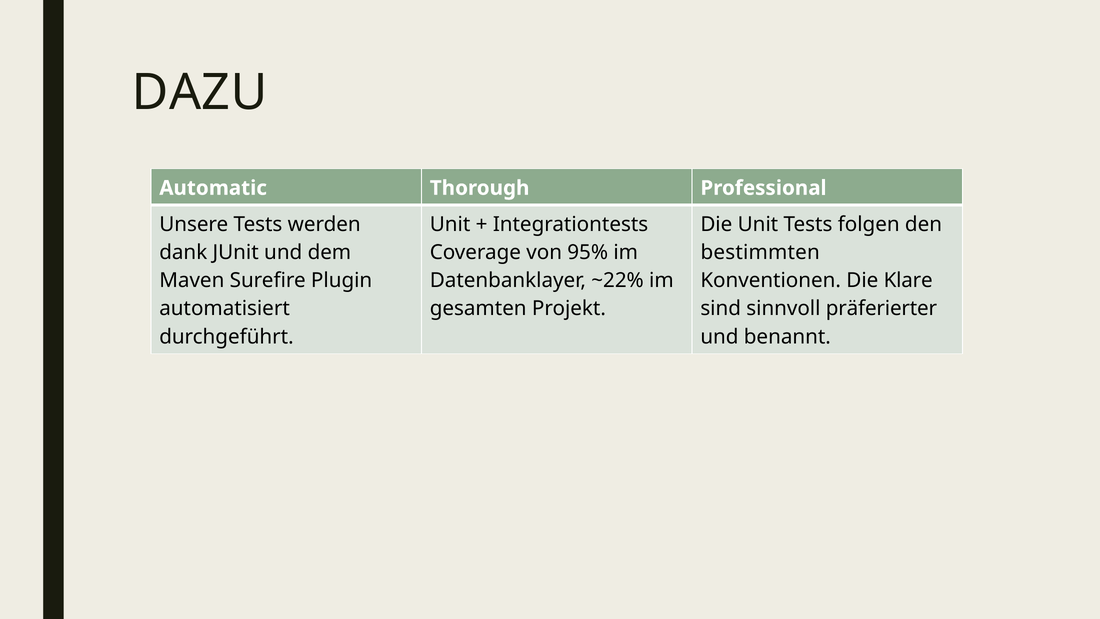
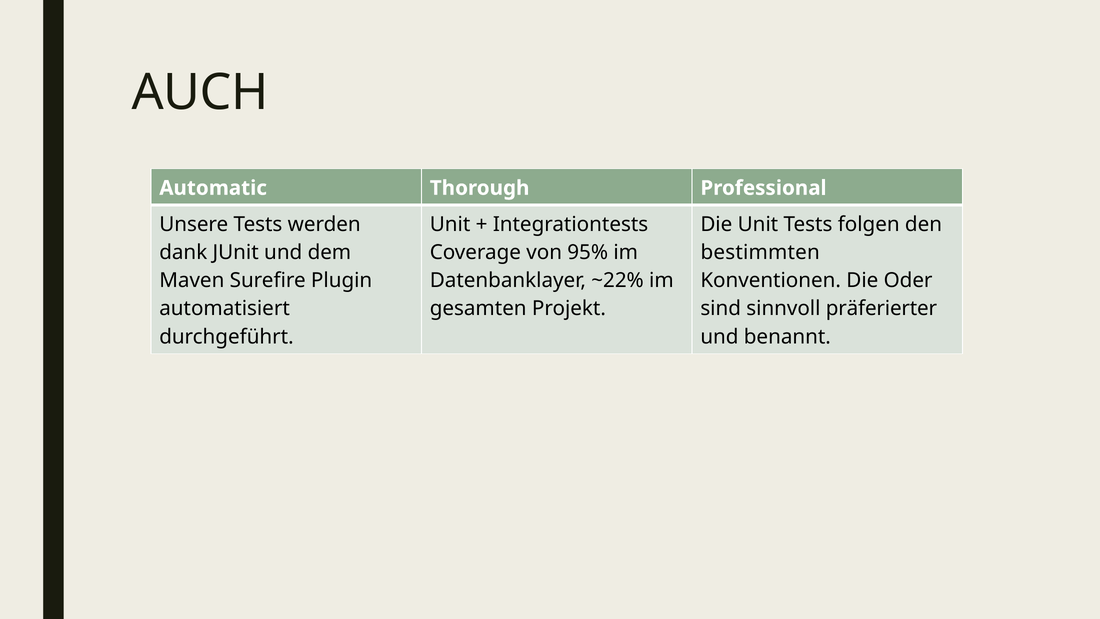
DAZU: DAZU -> AUCH (200, 92)
Klare: Klare -> Oder (908, 280)
